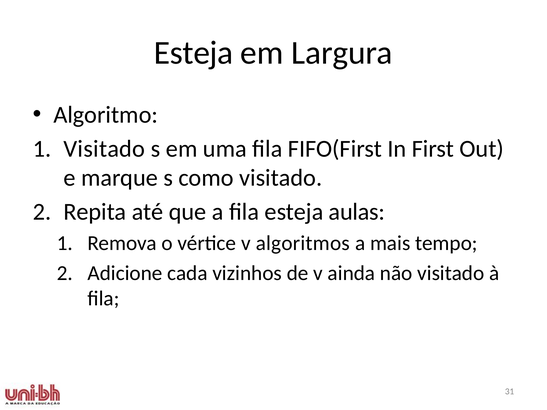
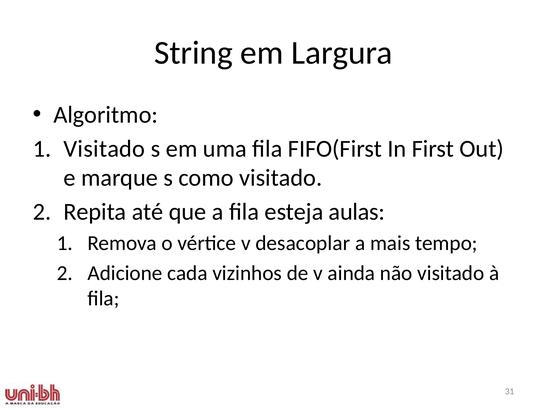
Esteja: Esteja -> String (193, 53)
algoritmos: algoritmos -> desacoplar (303, 243)
